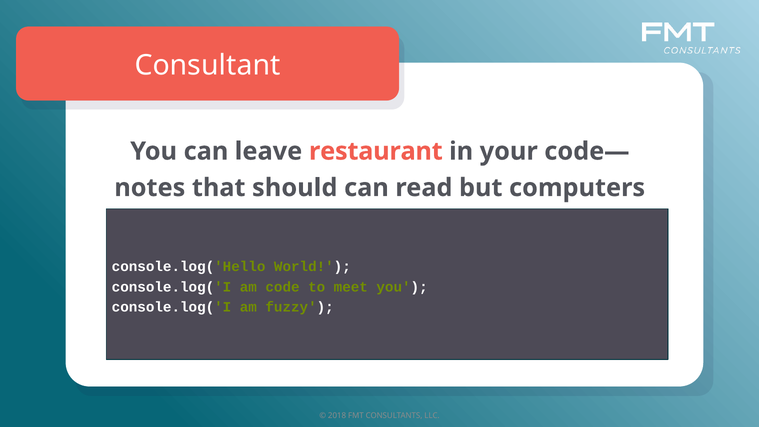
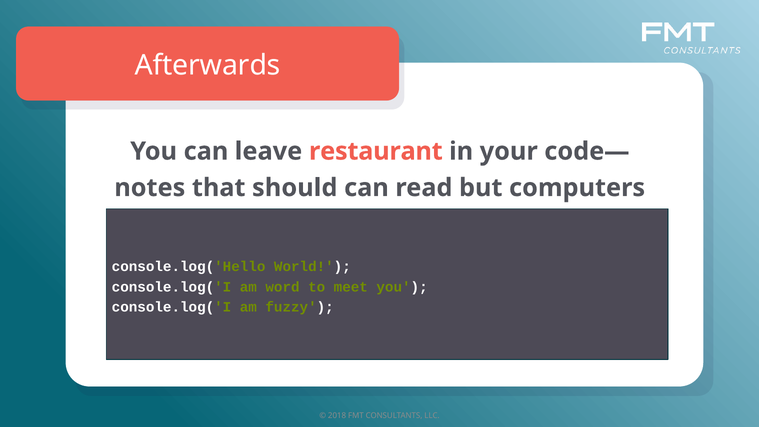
Consultant: Consultant -> Afterwards (208, 66)
code: code -> word (283, 287)
